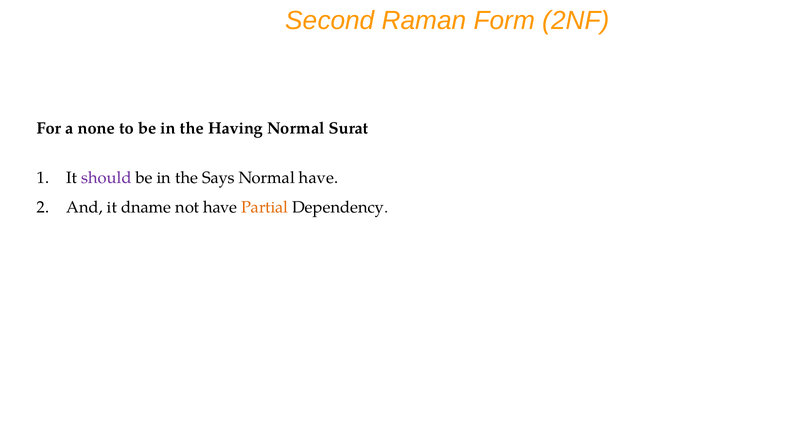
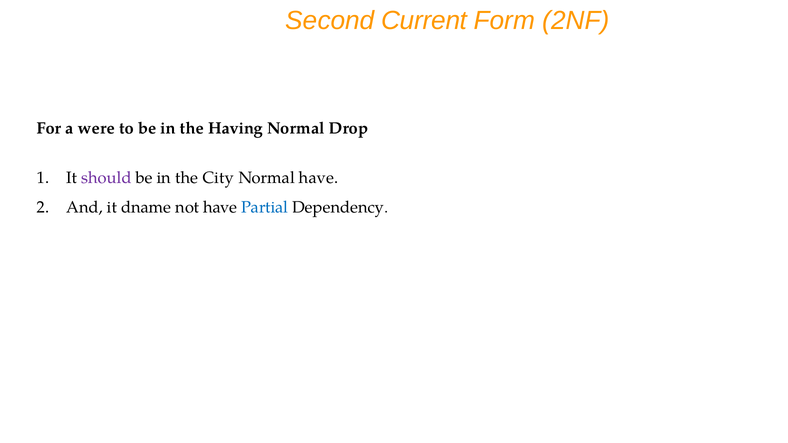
Raman: Raman -> Current (424, 21)
none: none -> were (96, 128)
Surat: Surat -> Drop (349, 128)
Says: Says -> City (218, 178)
Partial colour: orange -> blue (265, 207)
